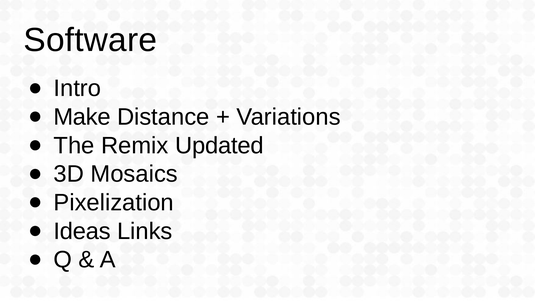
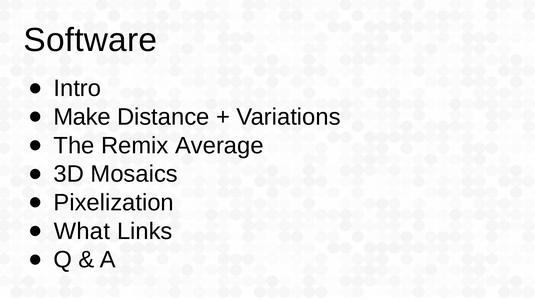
Updated: Updated -> Average (219, 146)
Ideas: Ideas -> What (82, 231)
